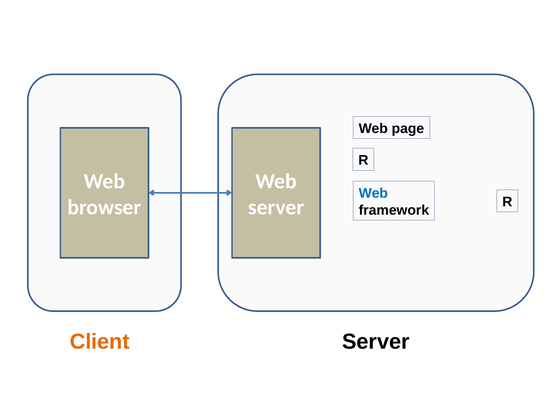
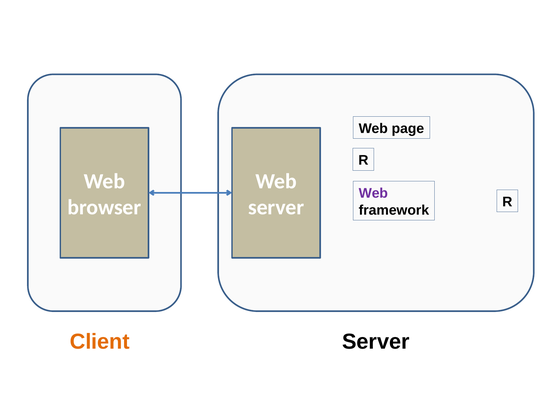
Web colour: blue -> purple (373, 193)
